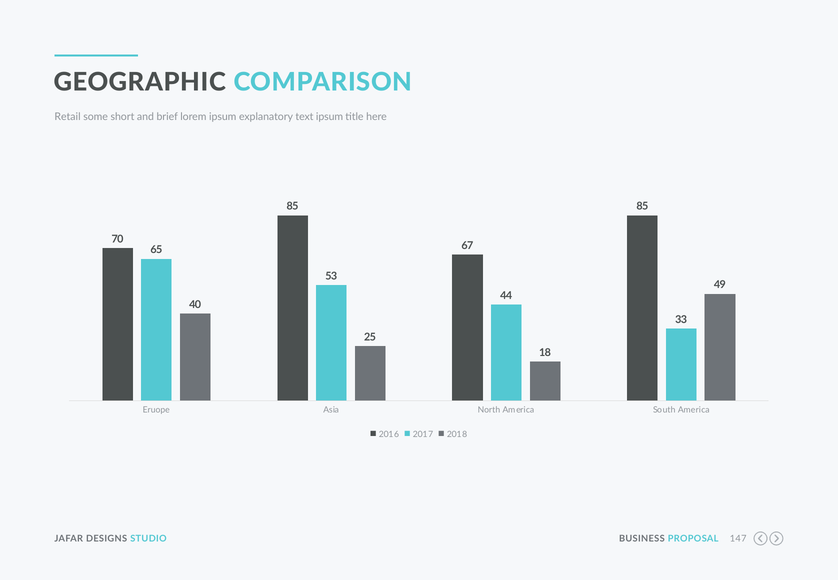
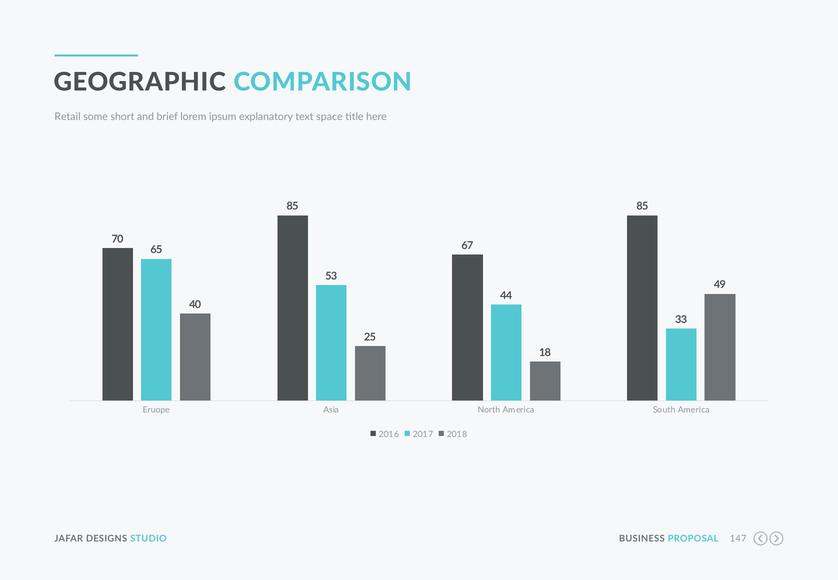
text ipsum: ipsum -> space (329, 117)
